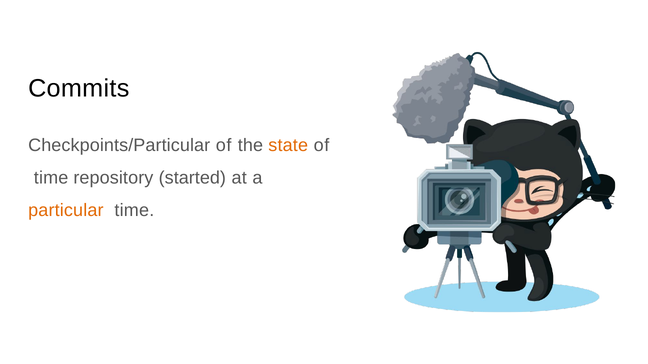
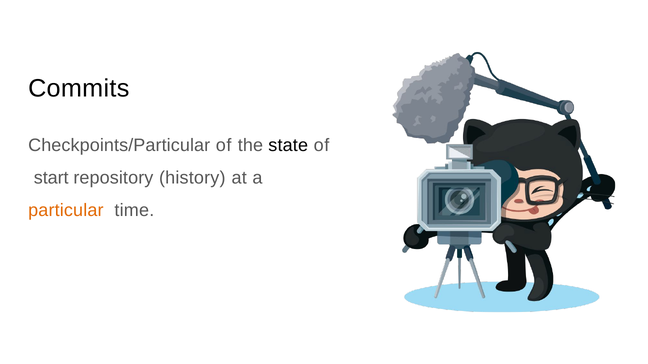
state colour: orange -> black (288, 146)
time: time -> start (51, 178)
started: started -> history (192, 178)
